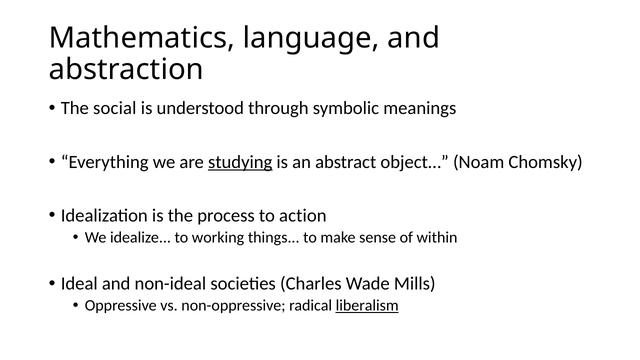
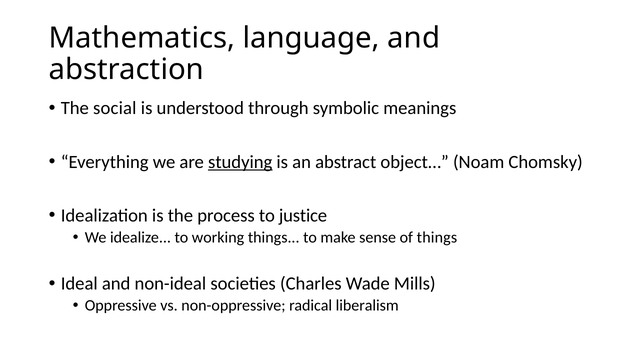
action: action -> justice (303, 216)
of within: within -> things (437, 238)
liberalism underline: present -> none (367, 306)
